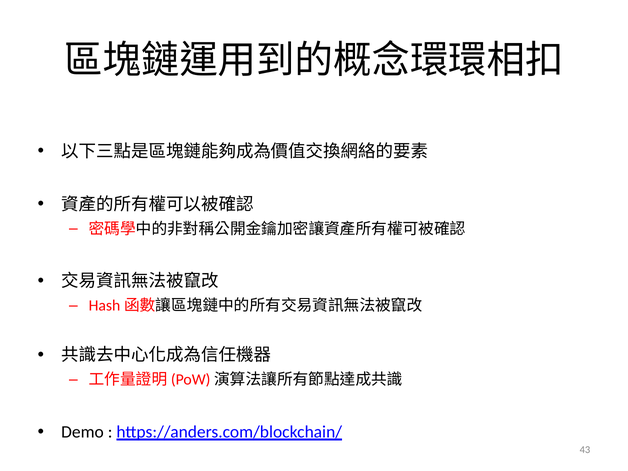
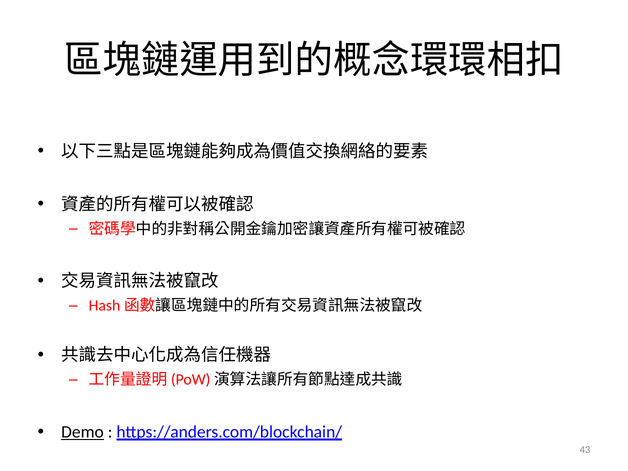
Demo underline: none -> present (83, 432)
